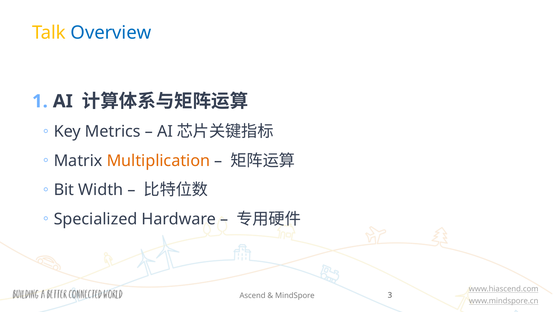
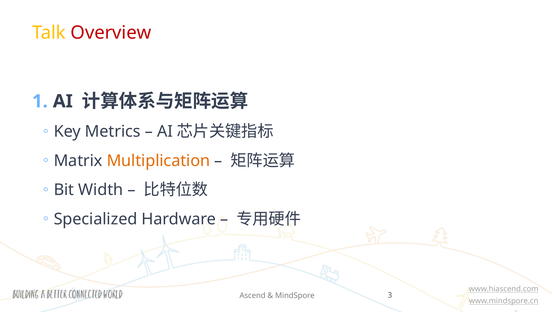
Overview colour: blue -> red (111, 33)
